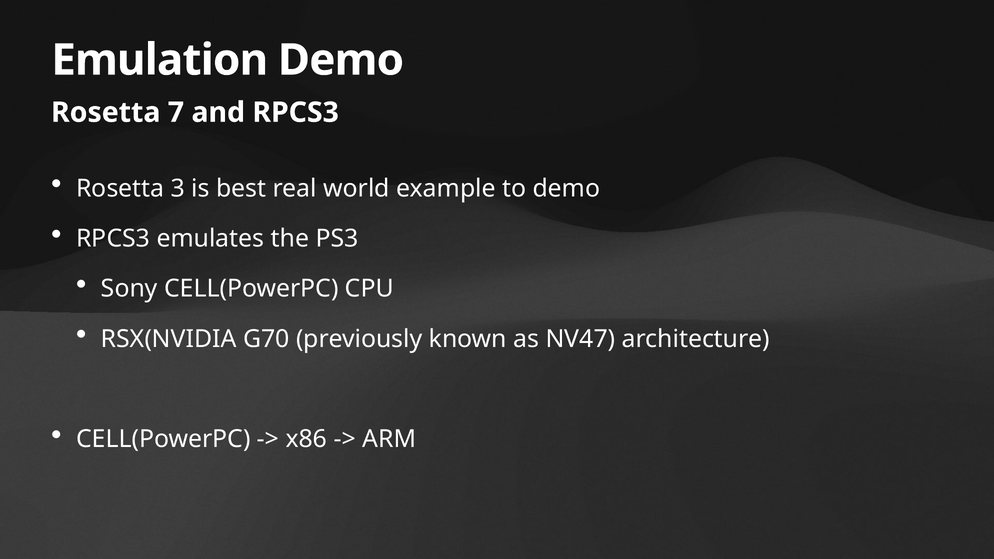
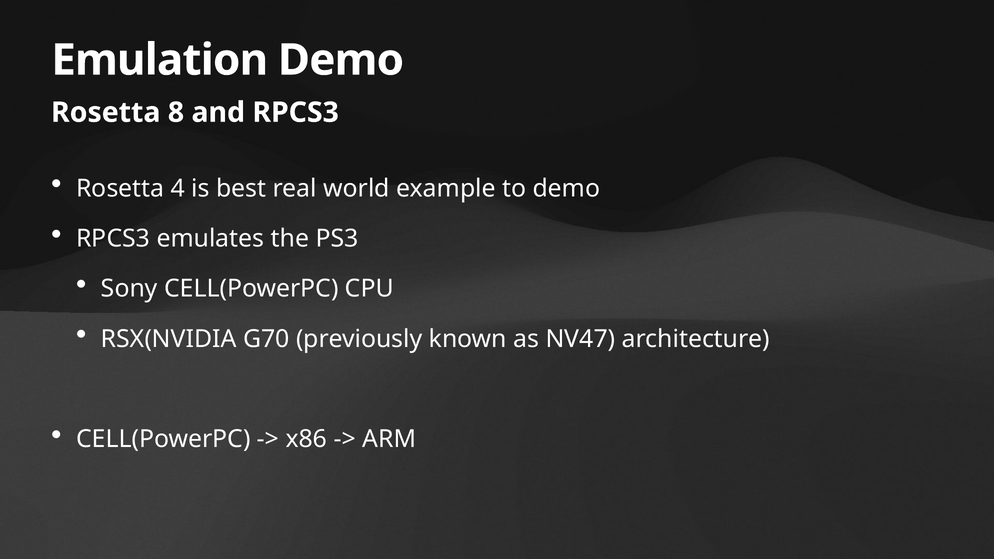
7: 7 -> 8 (176, 112)
3: 3 -> 4 (178, 189)
